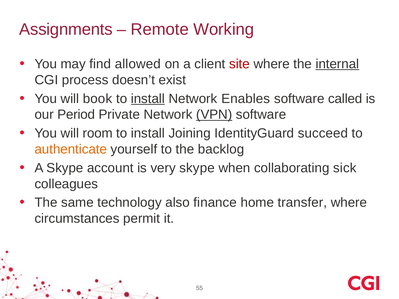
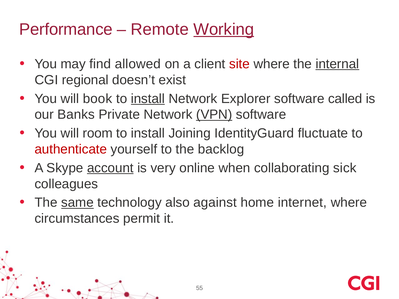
Assignments: Assignments -> Performance (66, 29)
Working underline: none -> present (224, 29)
process: process -> regional (85, 80)
Enables: Enables -> Explorer (246, 99)
Period: Period -> Banks (76, 115)
succeed: succeed -> fluctuate (323, 133)
authenticate colour: orange -> red (71, 149)
account underline: none -> present (110, 168)
very skype: skype -> online (197, 168)
same underline: none -> present (77, 203)
finance: finance -> against (215, 203)
transfer: transfer -> internet (302, 203)
